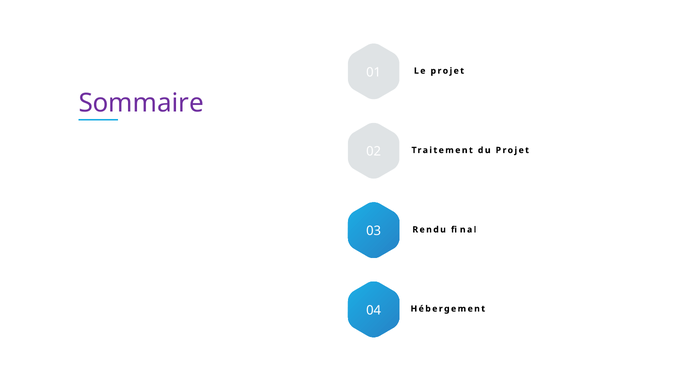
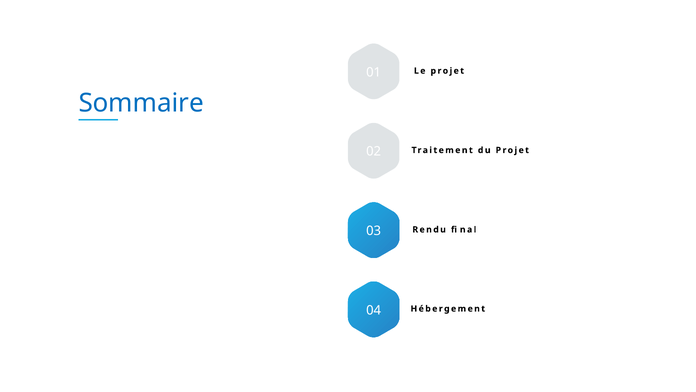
Sommaire colour: purple -> blue (141, 103)
